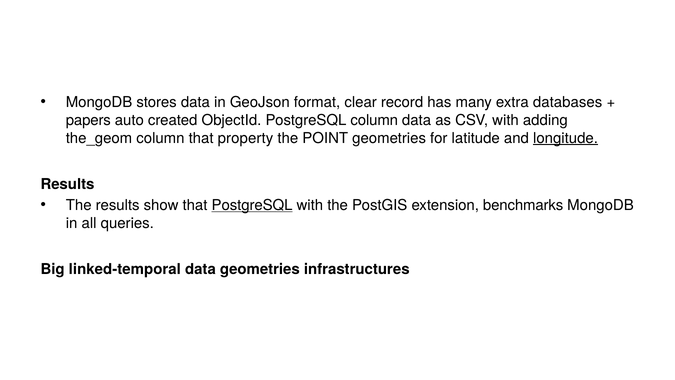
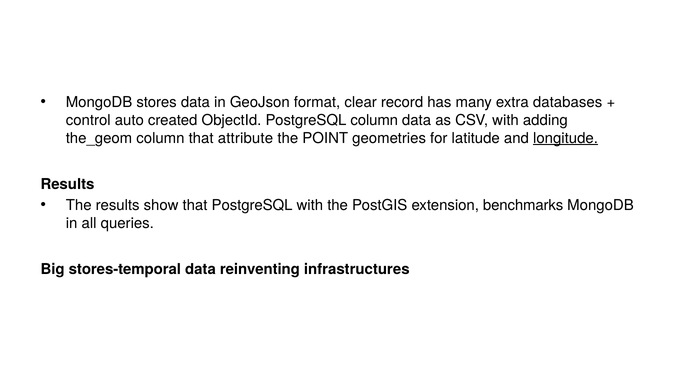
papers: papers -> control (88, 120)
property: property -> attribute (245, 138)
PostgreSQL underline: present -> none (252, 205)
linked-temporal: linked-temporal -> stores-temporal (125, 269)
data geometries: geometries -> reinventing (260, 269)
